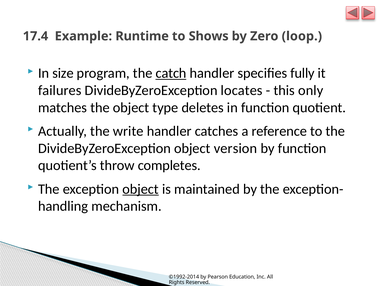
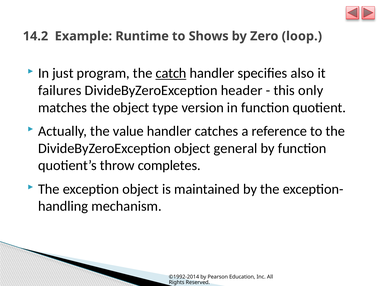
17.4: 17.4 -> 14.2 (35, 36)
size: size -> just (63, 73)
fully: fully -> also (302, 73)
locates: locates -> header (242, 90)
deletes: deletes -> version (203, 108)
write: write -> value (128, 131)
version: version -> general (236, 148)
object underline: present -> none (141, 189)
